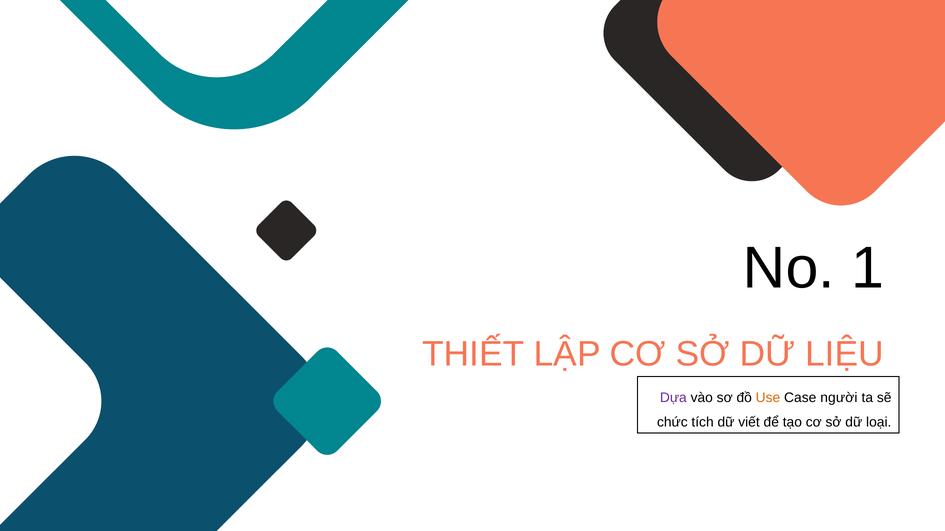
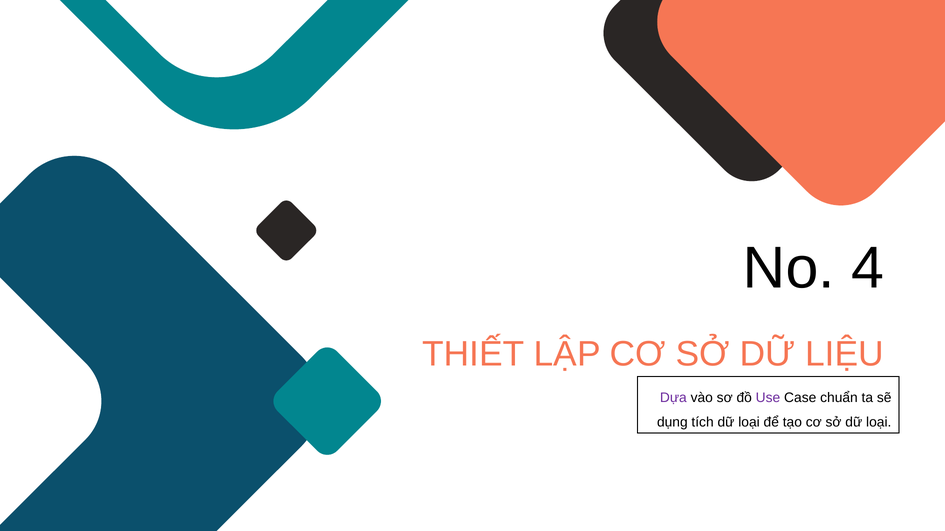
1: 1 -> 4 (868, 269)
Use colour: orange -> purple (768, 398)
người: người -> chuẩn (839, 398)
chức: chức -> dụng (672, 423)
tích dữ viết: viết -> loại (749, 423)
